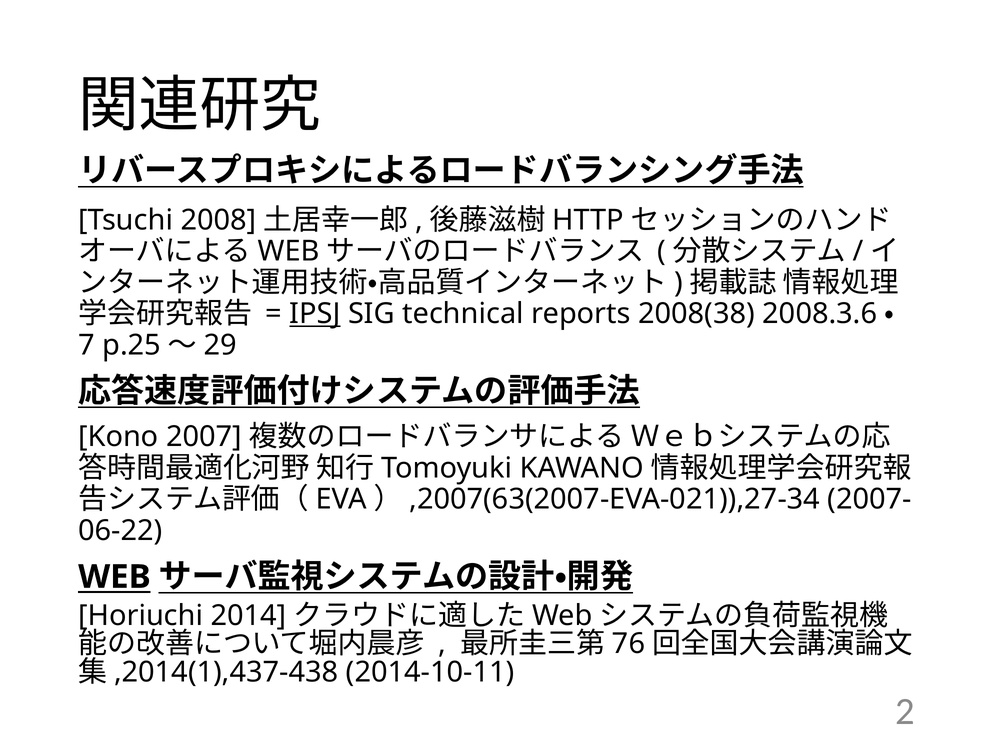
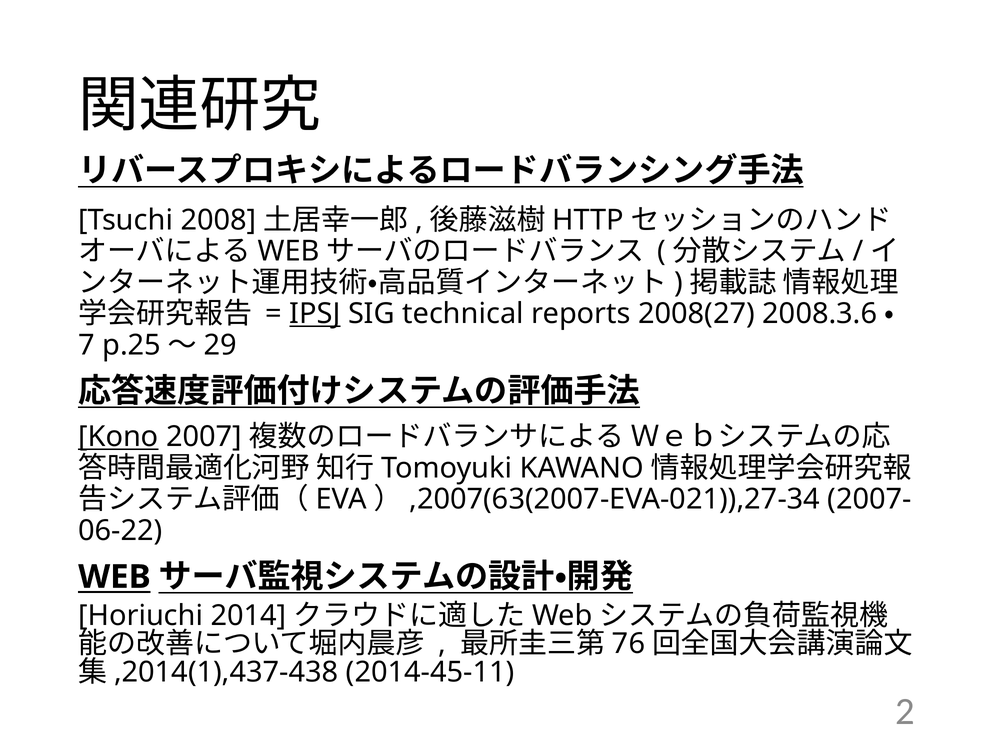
2008(38: 2008(38 -> 2008(27 (697, 314)
Kono underline: none -> present (118, 437)
2014-10-11: 2014-10-11 -> 2014-45-11 (430, 673)
